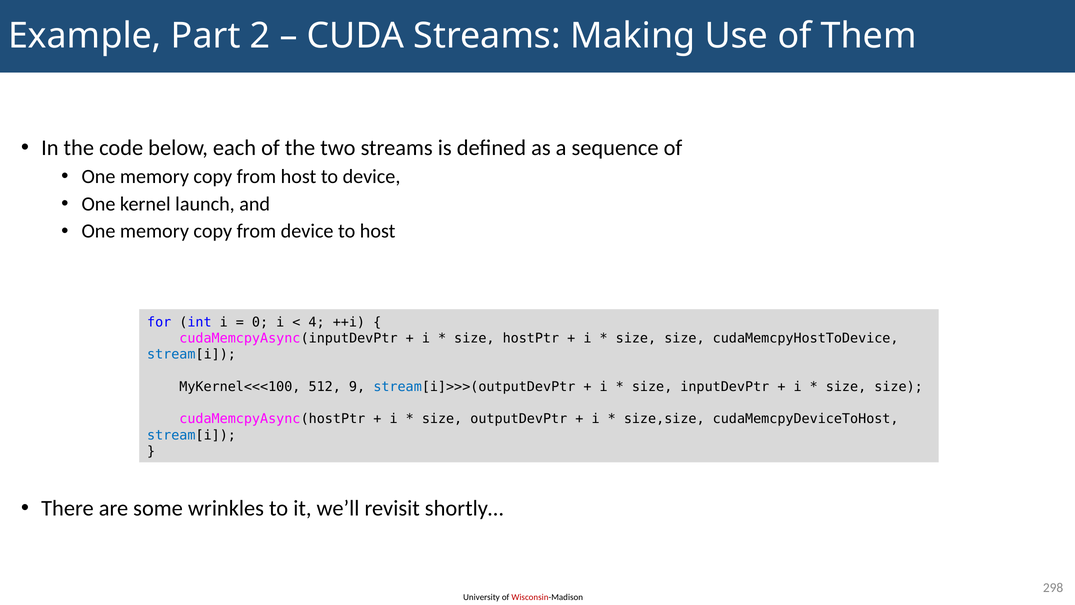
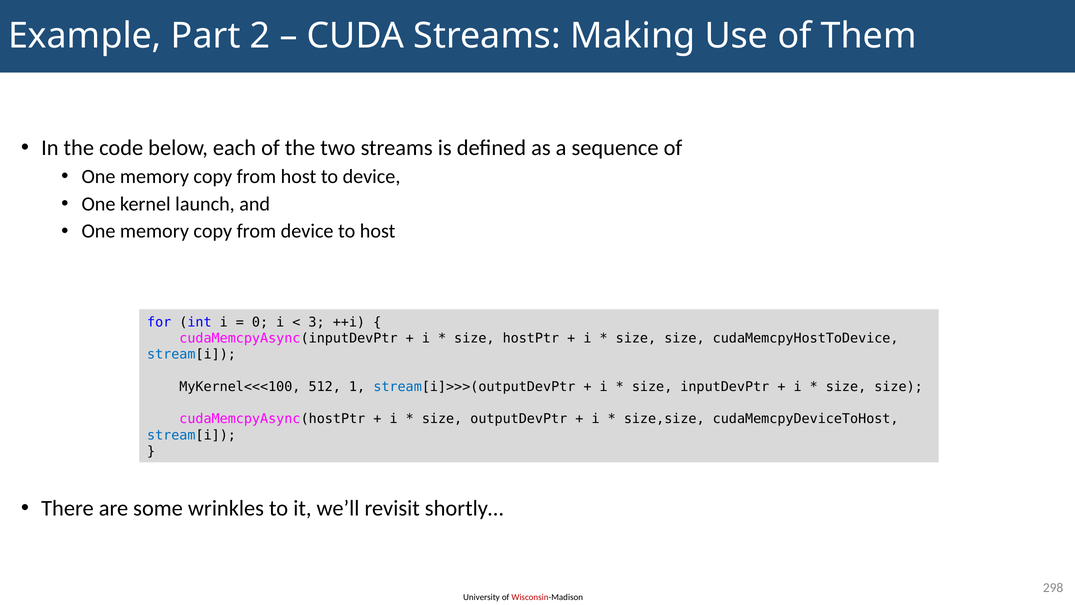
4: 4 -> 3 (317, 322)
9: 9 -> 1 (357, 387)
